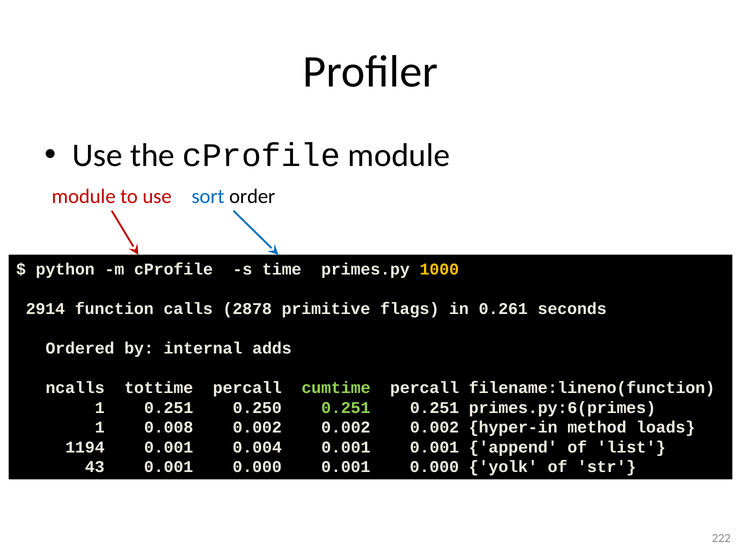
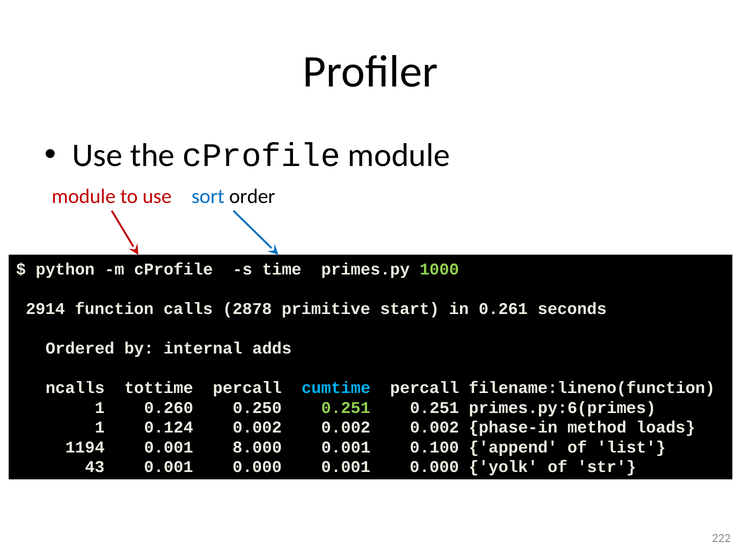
1000 colour: yellow -> light green (439, 269)
flags: flags -> start (410, 309)
cumtime colour: light green -> light blue (336, 388)
1 0.251: 0.251 -> 0.260 (169, 407)
0.008: 0.008 -> 0.124 (169, 427)
hyper-in: hyper-in -> phase-in (513, 427)
0.004: 0.004 -> 8.000 (257, 447)
0.001 0.001: 0.001 -> 0.100 (434, 447)
